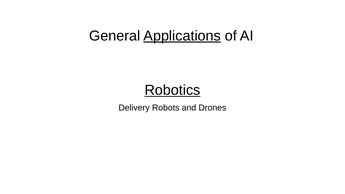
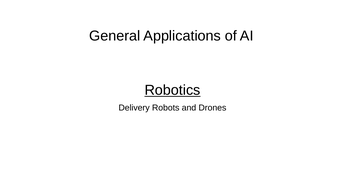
Applications underline: present -> none (182, 36)
